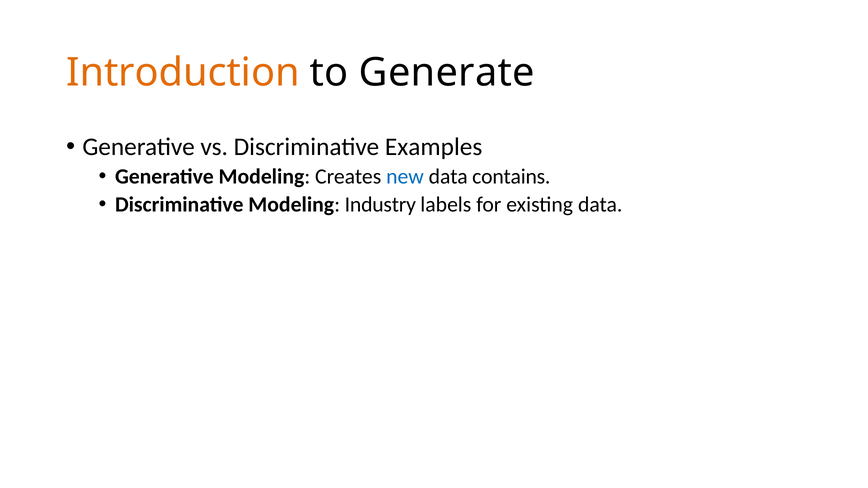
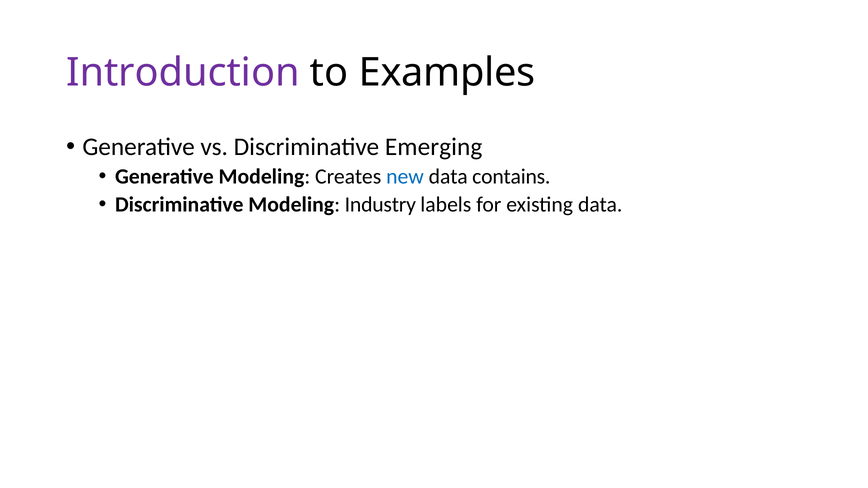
Introduction colour: orange -> purple (183, 73)
Generate: Generate -> Examples (447, 73)
Examples: Examples -> Emerging (434, 147)
